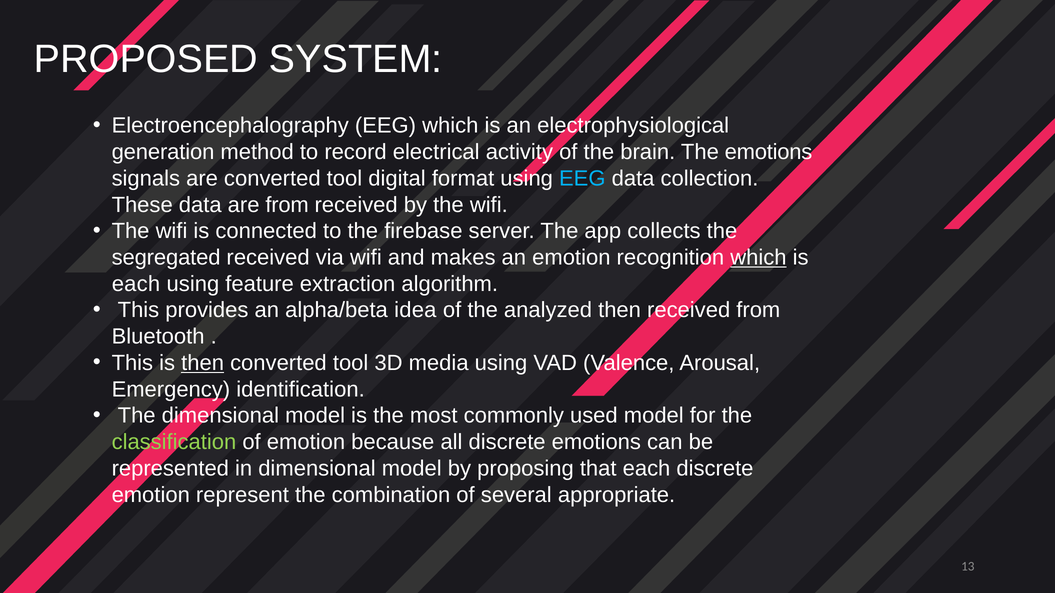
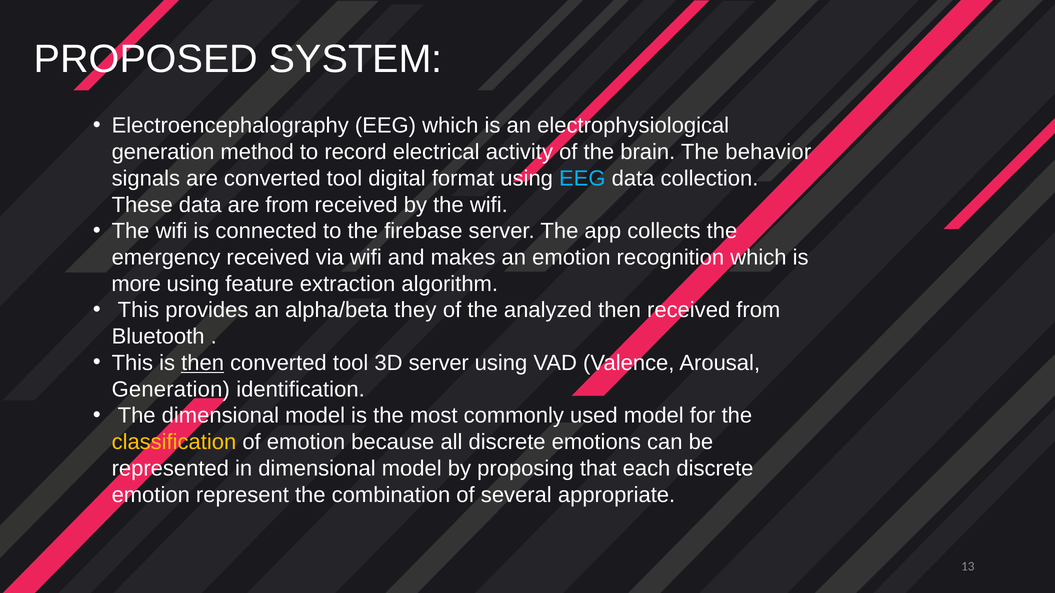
The emotions: emotions -> behavior (768, 152)
segregated: segregated -> emergency (166, 258)
which underline: present -> none (758, 258)
each: each -> more (136, 284)
idea: idea -> they (415, 310)
3D media: media -> server (439, 363)
Emergency: Emergency -> Generation (171, 390)
classification colour: light green -> yellow (174, 442)
